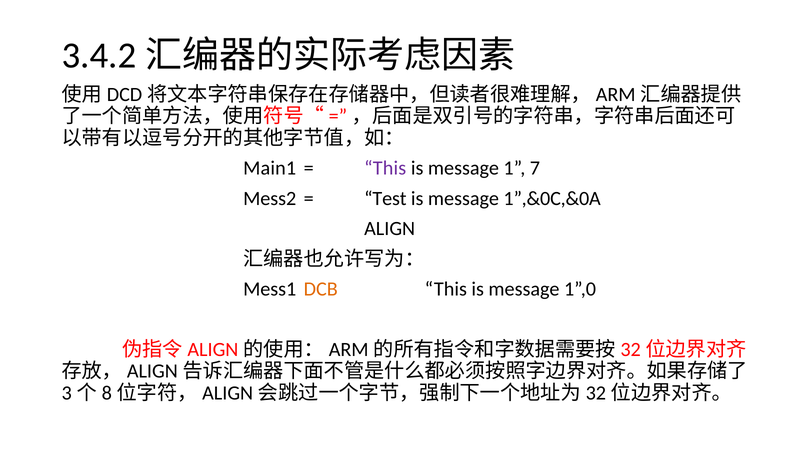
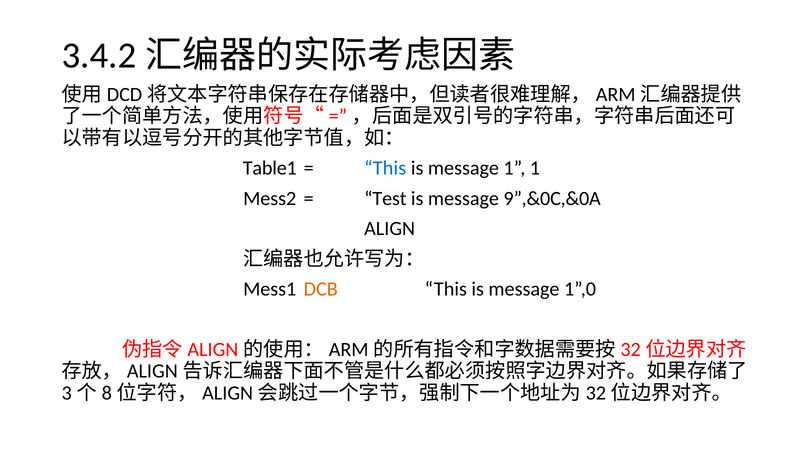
Main1: Main1 -> Table1 (270, 168)
This colour: purple -> blue (385, 168)
1 7: 7 -> 1 (535, 168)
1”,&0C,&0A: 1”,&0C,&0A -> 9”,&0C,&0A (552, 198)
